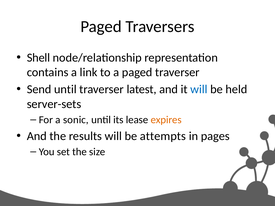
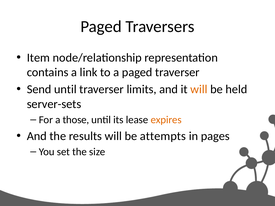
Shell: Shell -> Item (38, 58)
latest: latest -> limits (142, 89)
will colour: blue -> orange (199, 89)
sonic: sonic -> those (76, 120)
